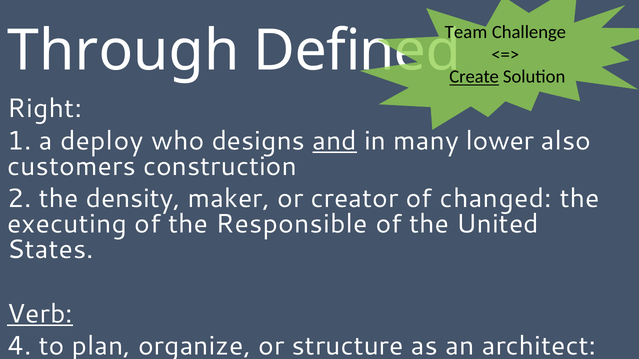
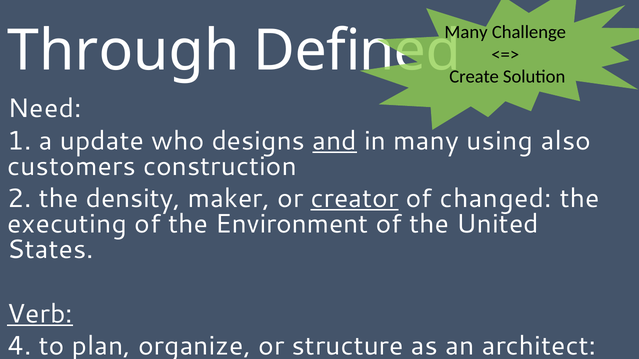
Team: Team -> Many (466, 32)
Create underline: present -> none (474, 77)
Right: Right -> Need (45, 109)
deploy: deploy -> update (102, 141)
lower: lower -> using (500, 141)
creator underline: none -> present (355, 199)
Responsible: Responsible -> Environment (292, 224)
